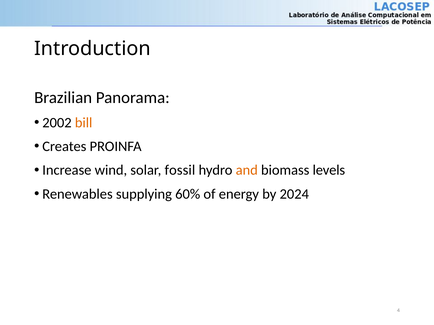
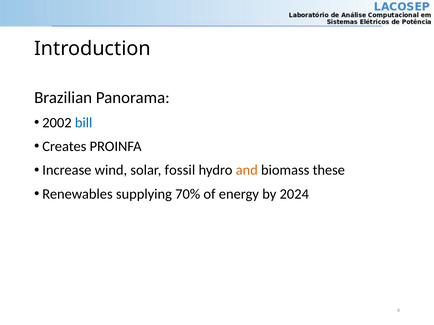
bill colour: orange -> blue (84, 123)
levels: levels -> these (329, 170)
60%: 60% -> 70% (188, 194)
